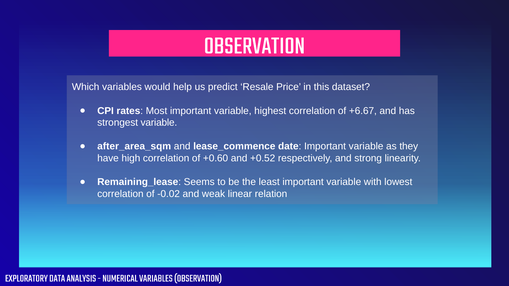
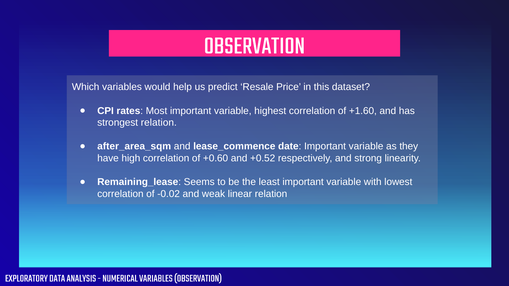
+6.67: +6.67 -> +1.60 (363, 111)
strongest variable: variable -> relation (159, 123)
